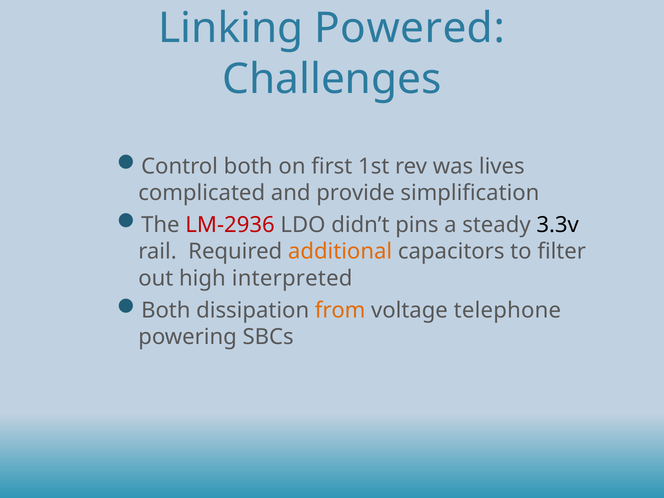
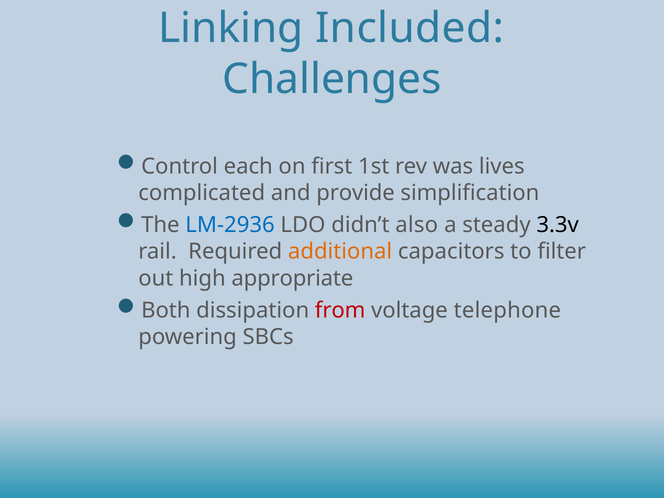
Powered: Powered -> Included (410, 28)
Control both: both -> each (248, 166)
LM-2936 colour: red -> blue (230, 225)
pins: pins -> also (417, 225)
interpreted: interpreted -> appropriate (292, 278)
from colour: orange -> red (340, 310)
